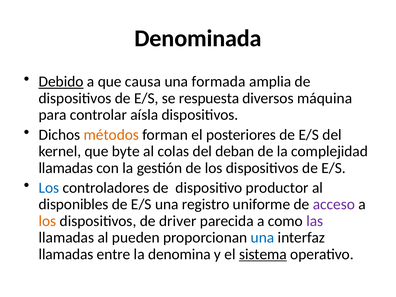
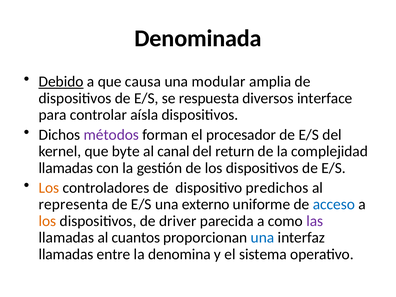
formada: formada -> modular (219, 82)
máquina: máquina -> interface (325, 98)
métodos colour: orange -> purple (111, 135)
posteriores: posteriores -> procesador (241, 135)
colas: colas -> canal (173, 151)
deban: deban -> return (235, 151)
Los colour: blue -> orange (49, 188)
productor: productor -> predichos (277, 188)
disponibles: disponibles -> representa (73, 204)
registro: registro -> externo (206, 204)
acceso colour: purple -> blue (334, 204)
pueden: pueden -> cuantos (136, 238)
sistema underline: present -> none (263, 254)
